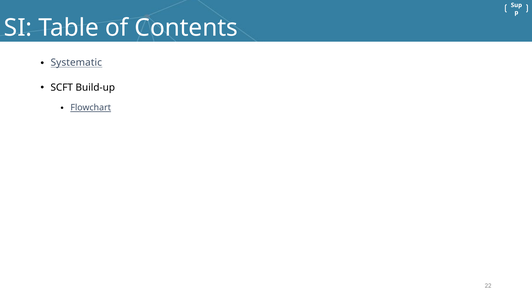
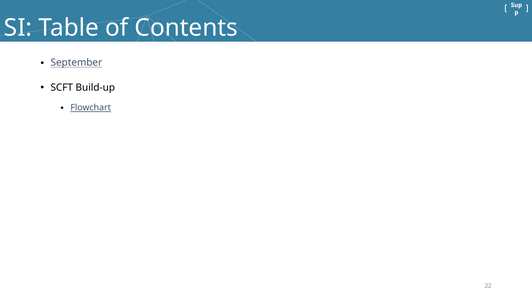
Systematic: Systematic -> September (76, 63)
